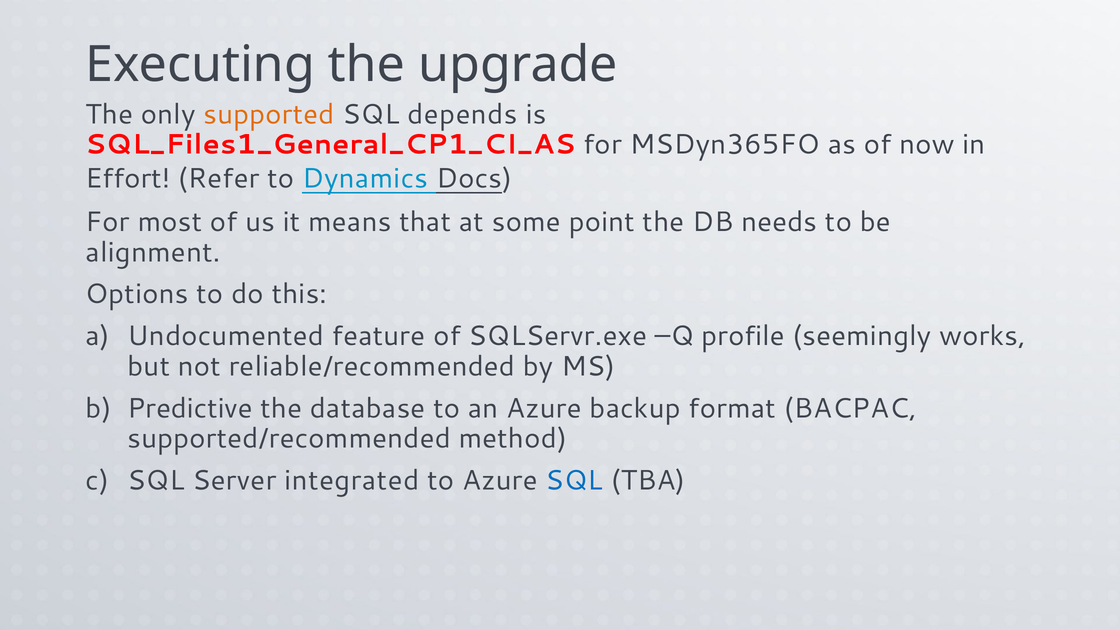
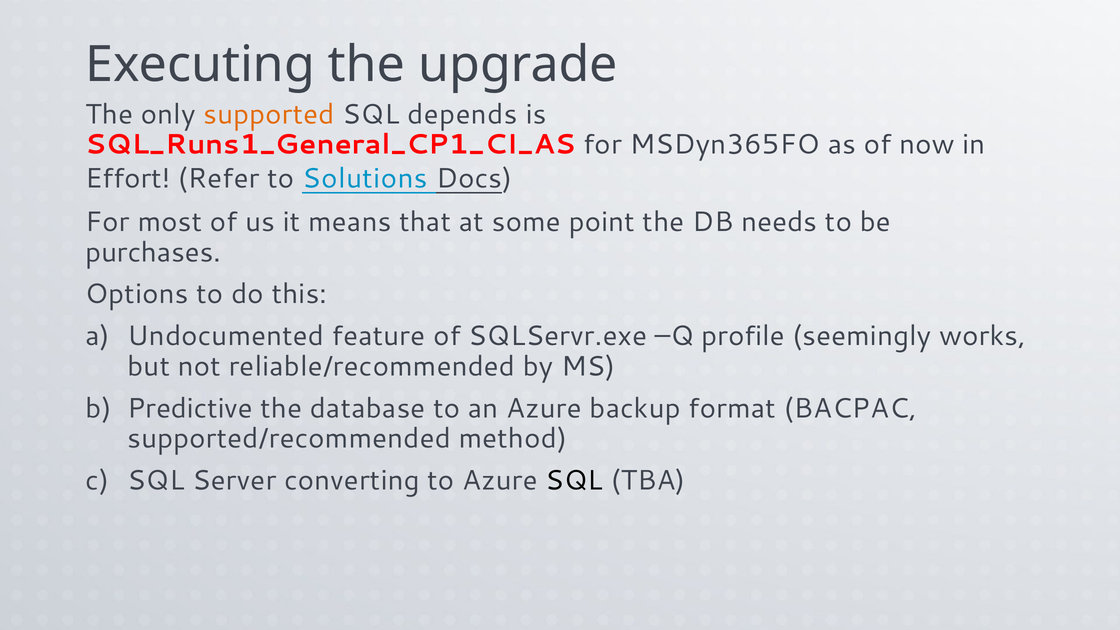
SQL_Files1_General_CP1_CI_AS: SQL_Files1_General_CP1_CI_AS -> SQL_Runs1_General_CP1_CI_AS (330, 145)
Dynamics: Dynamics -> Solutions (365, 179)
alignment: alignment -> purchases (153, 252)
integrated: integrated -> converting (352, 480)
SQL colour: blue -> black (574, 480)
